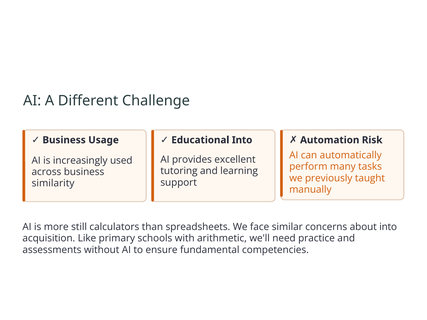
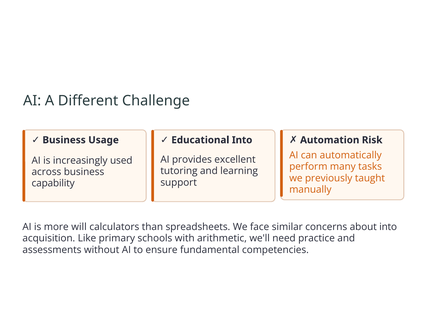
similarity: similarity -> capability (53, 184)
still: still -> will (79, 227)
